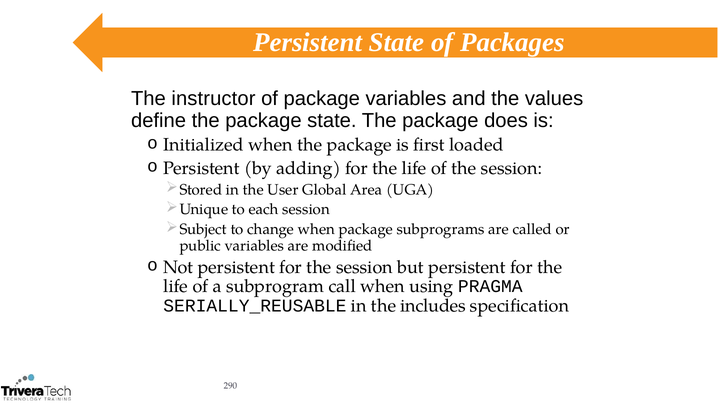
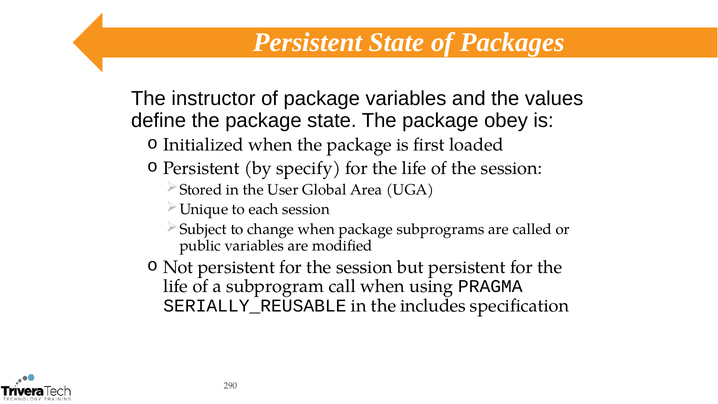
does: does -> obey (506, 121)
adding: adding -> specify (309, 168)
